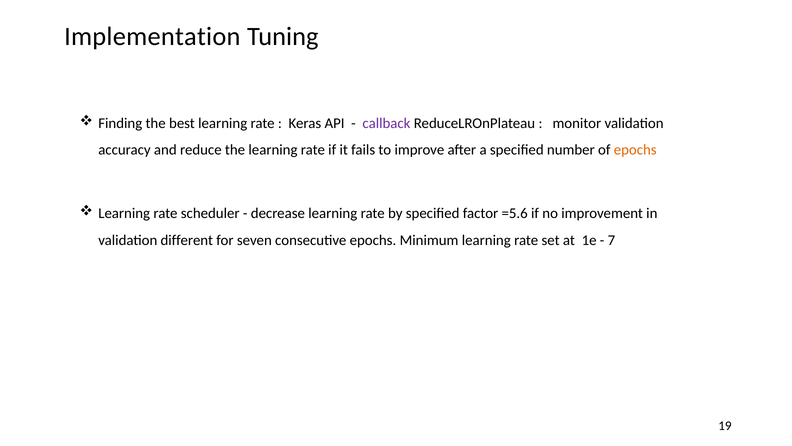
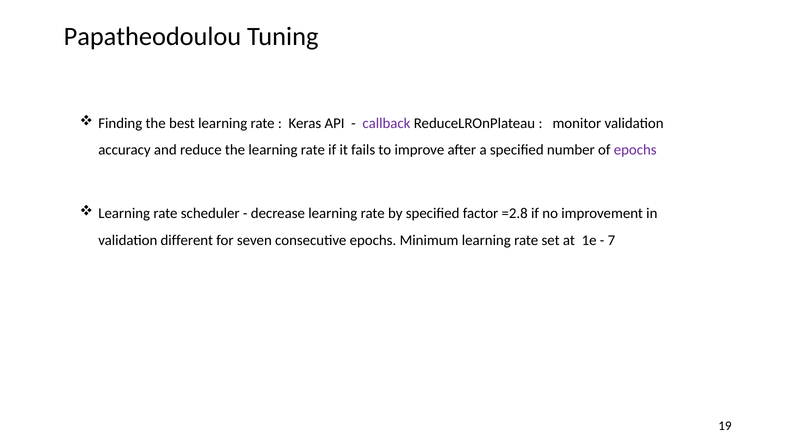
Implementation: Implementation -> Papatheodoulou (152, 36)
epochs colour: orange -> purple (635, 150)
=5.6: =5.6 -> =2.8 (515, 213)
